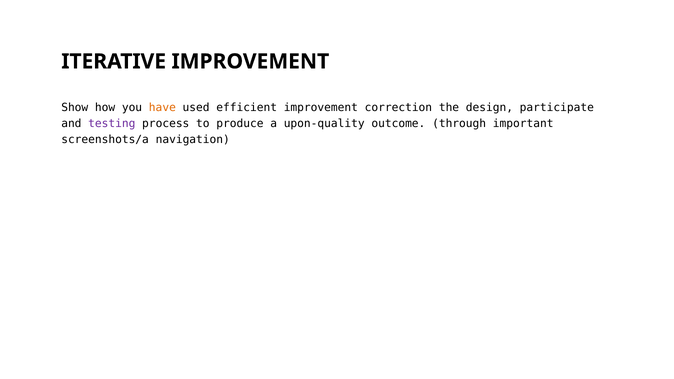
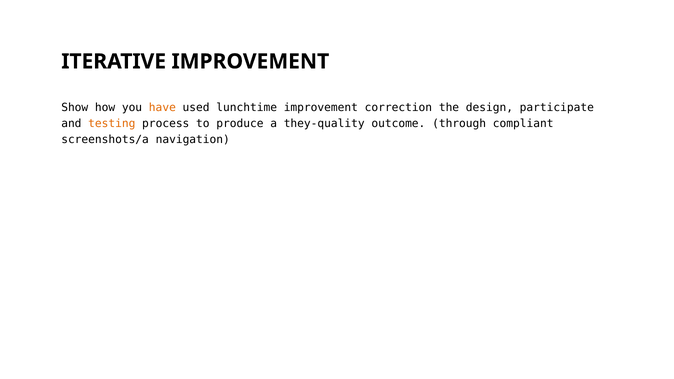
efficient: efficient -> lunchtime (247, 108)
testing colour: purple -> orange (112, 124)
upon-quality: upon-quality -> they-quality (324, 124)
important: important -> compliant (523, 124)
